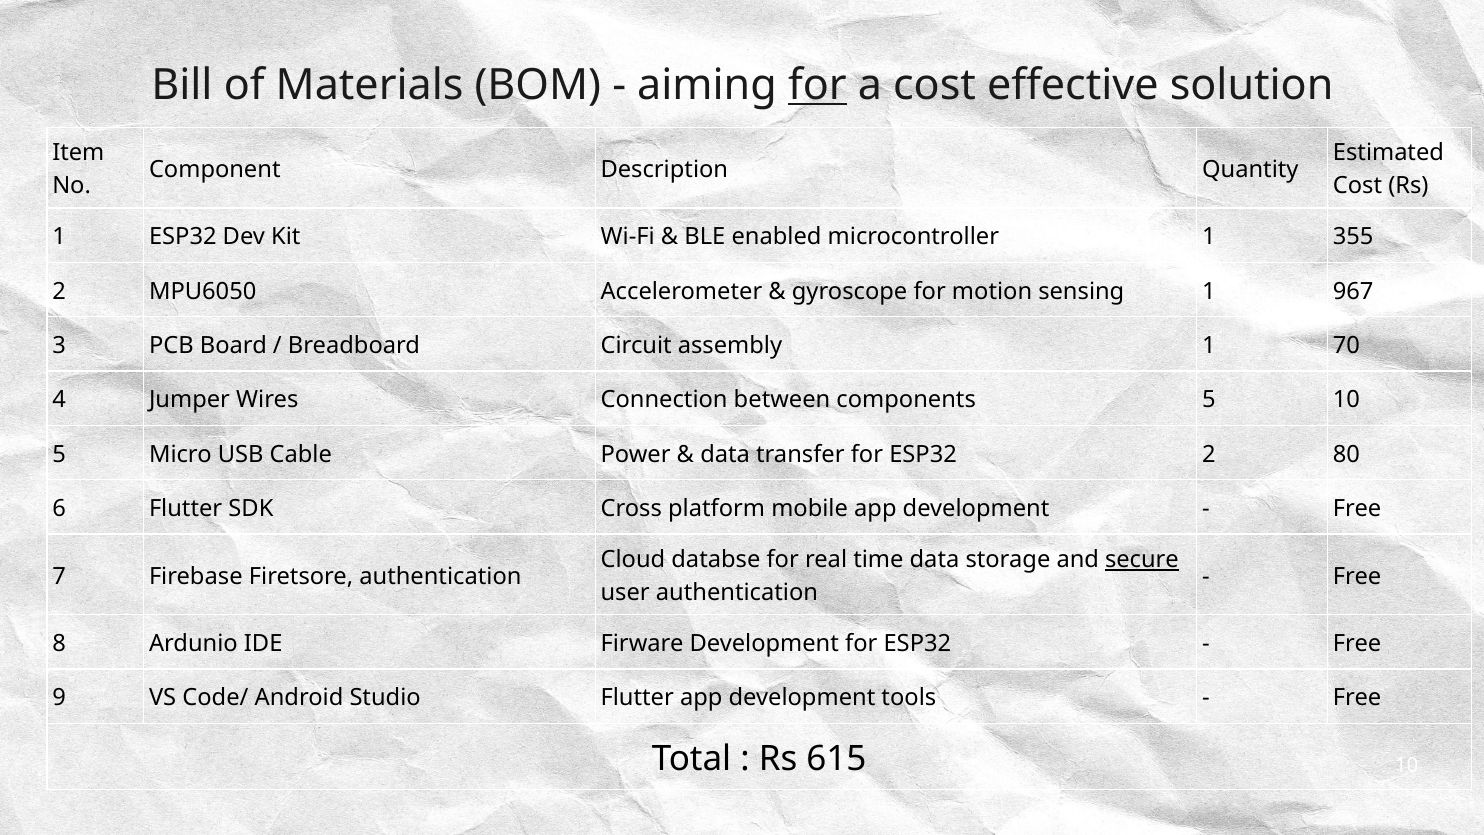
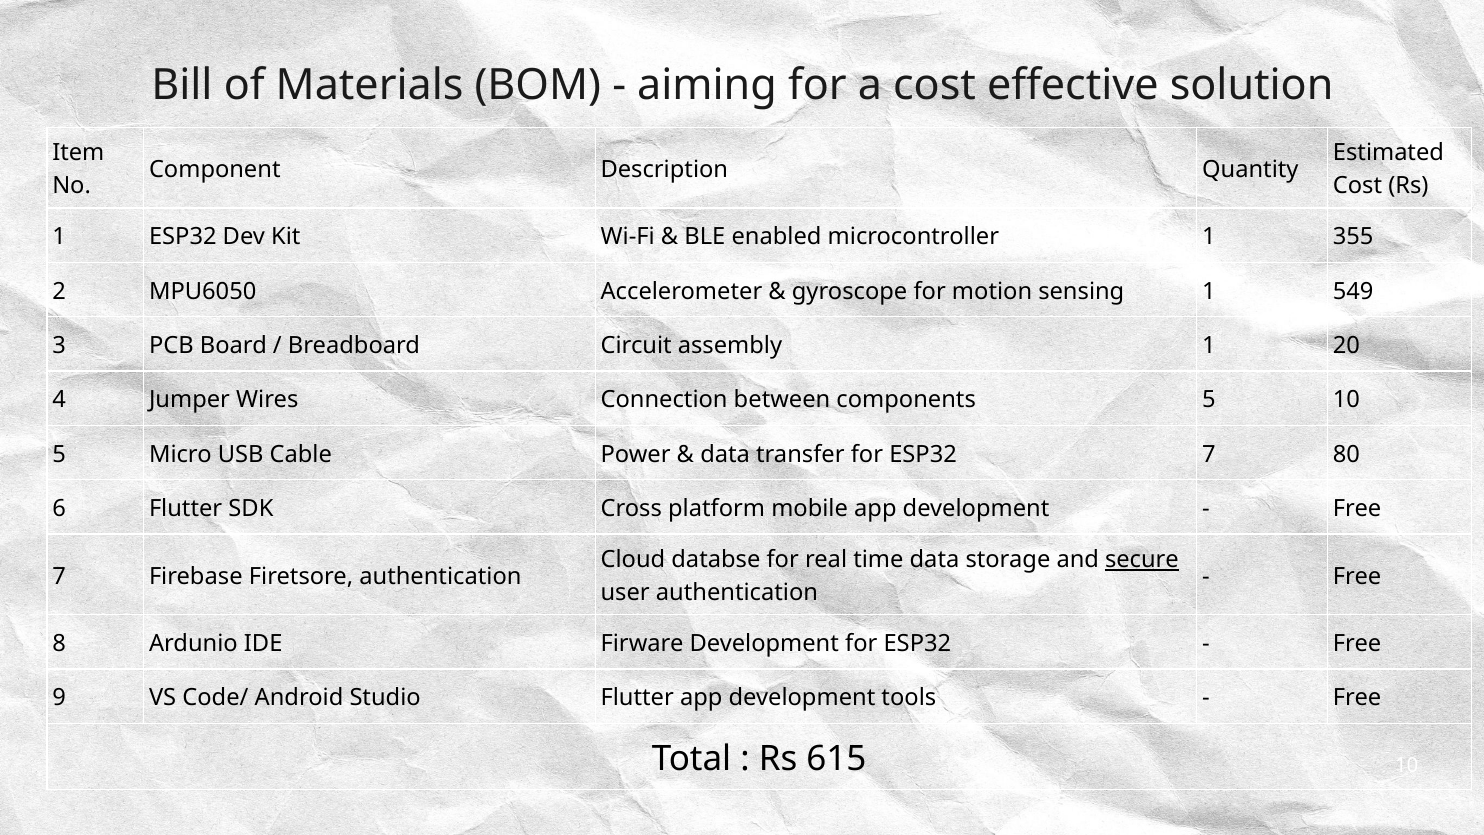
for underline: present -> none (817, 85)
967: 967 -> 549 (1353, 291)
70: 70 -> 20 (1346, 346)
ESP32 2: 2 -> 7 (1209, 454)
